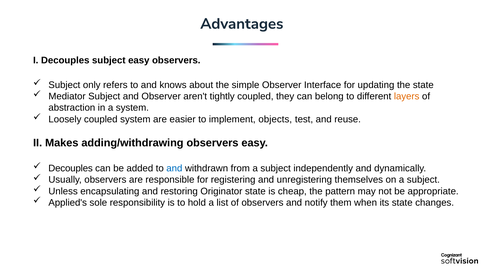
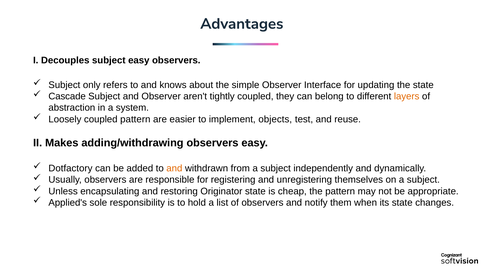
Mediator: Mediator -> Cascade (67, 96)
coupled system: system -> pattern (135, 119)
Decouples: Decouples -> Dotfactory (70, 168)
and colour: blue -> orange (174, 168)
